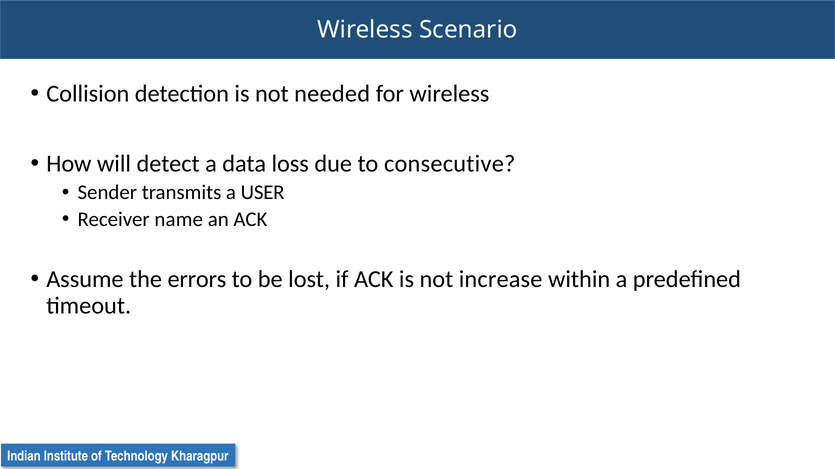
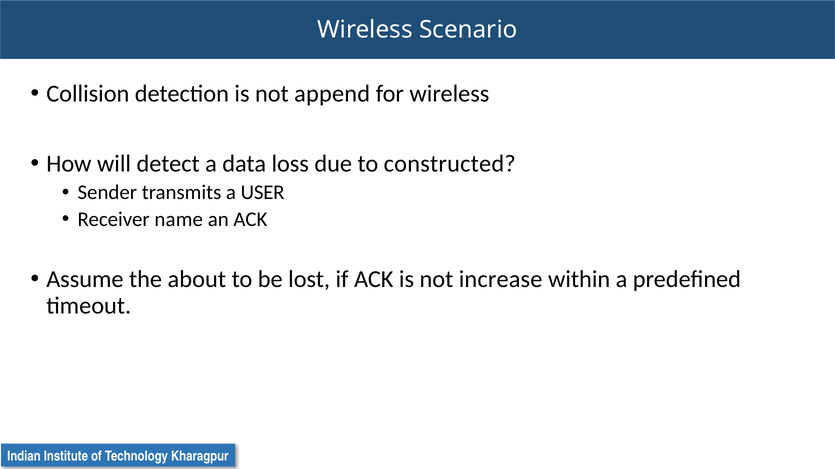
needed: needed -> append (332, 94)
consecutive: consecutive -> constructed (450, 164)
errors: errors -> about (197, 280)
